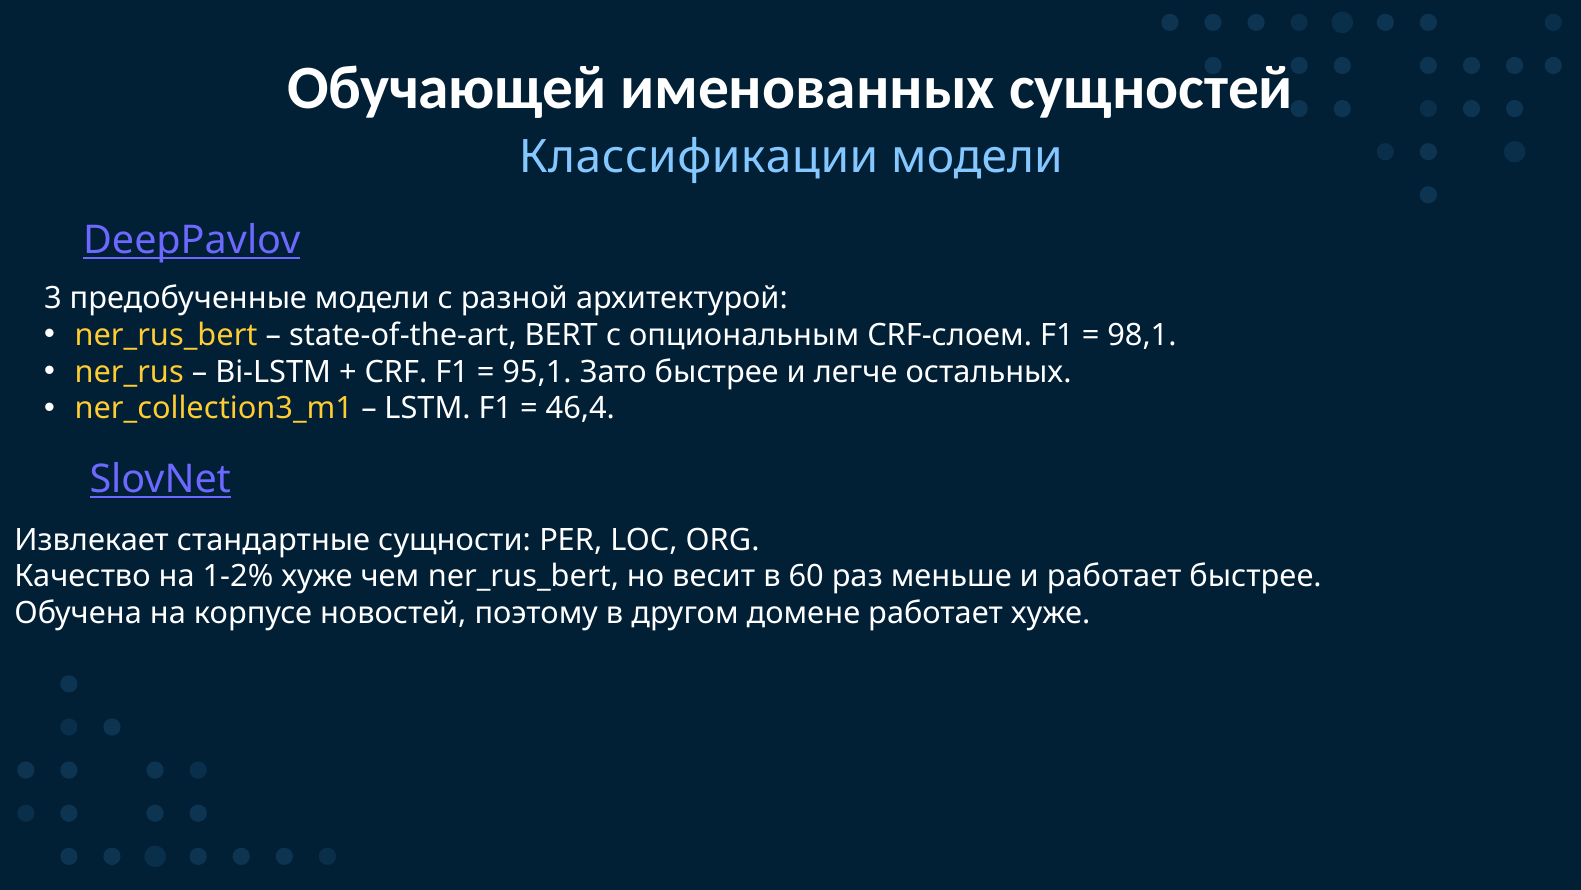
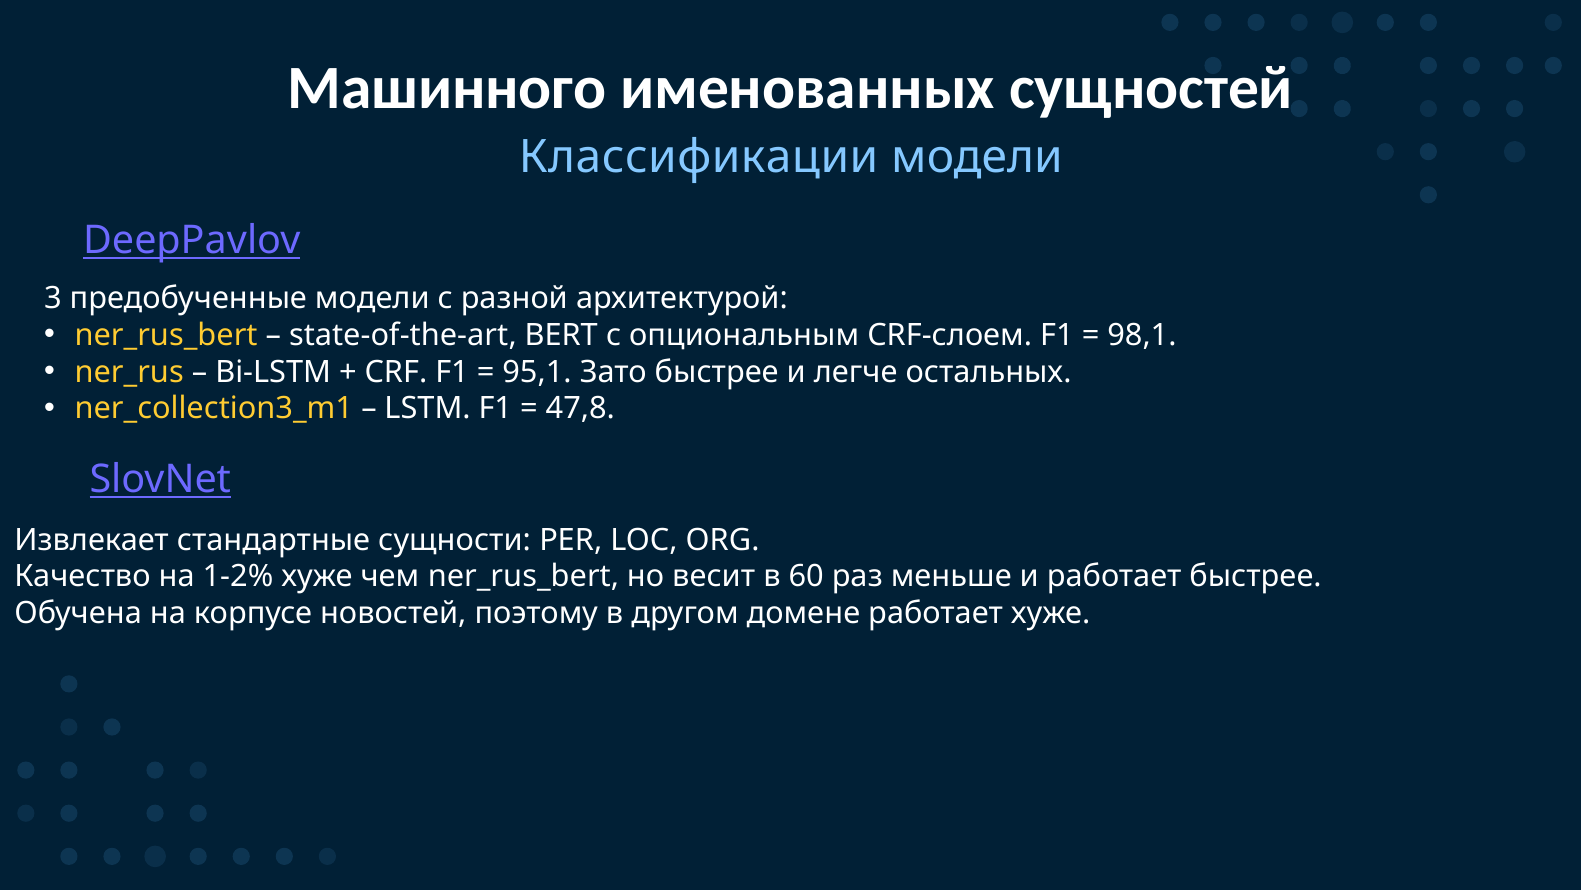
Обучающей: Обучающей -> Машинного (447, 88)
46,4: 46,4 -> 47,8 (580, 409)
